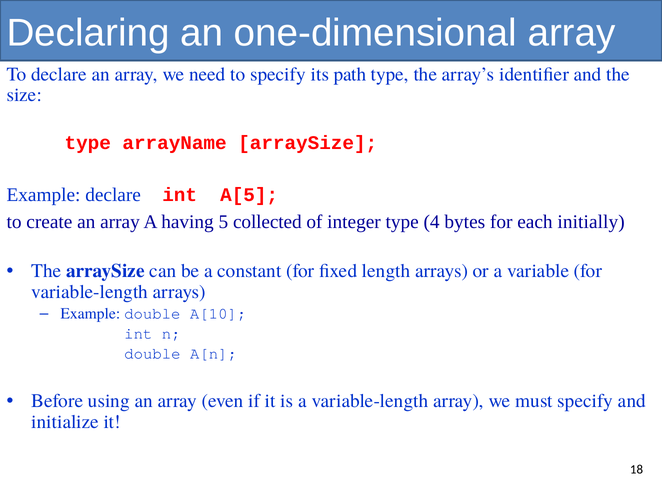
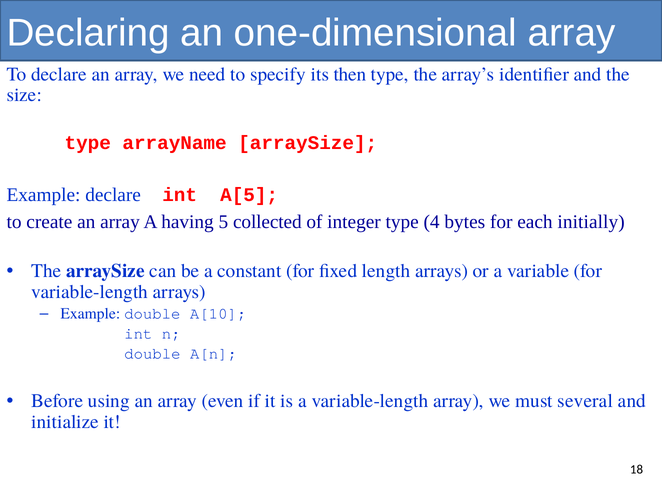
path: path -> then (350, 74)
must specify: specify -> several (585, 402)
